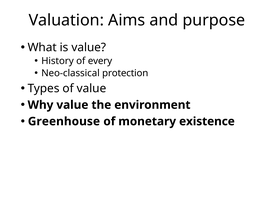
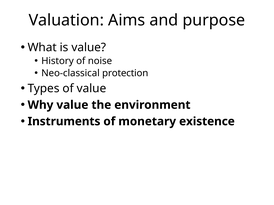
every: every -> noise (100, 61)
Greenhouse: Greenhouse -> Instruments (64, 122)
